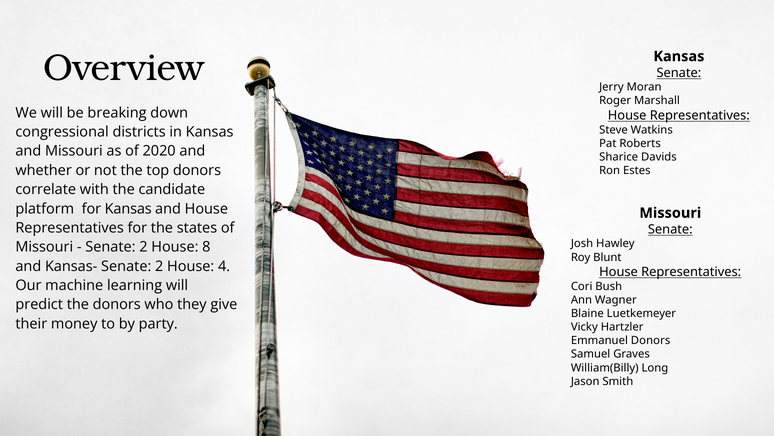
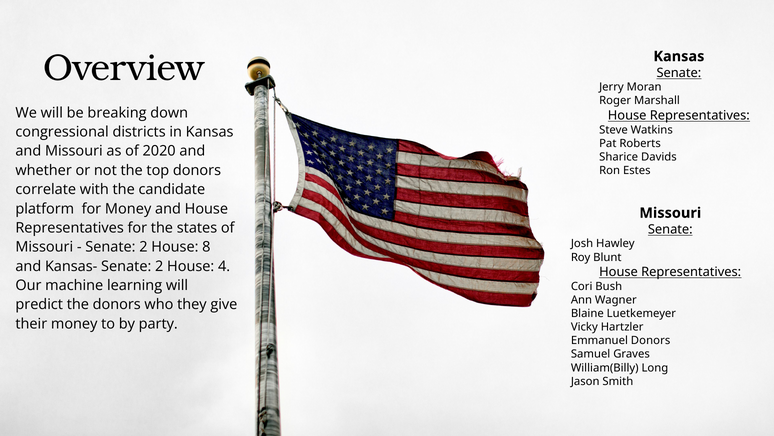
for Kansas: Kansas -> Money (128, 208)
